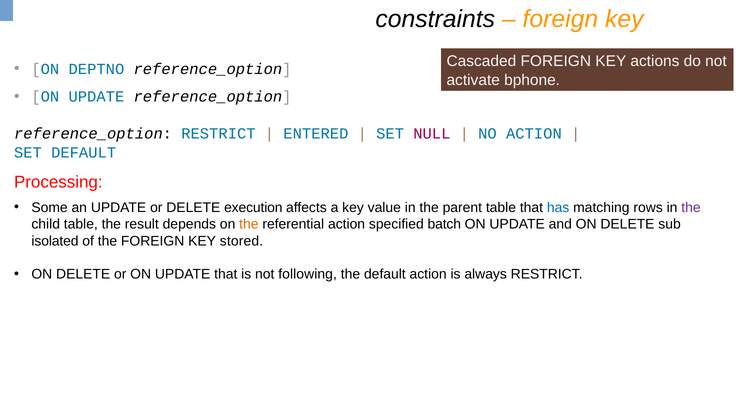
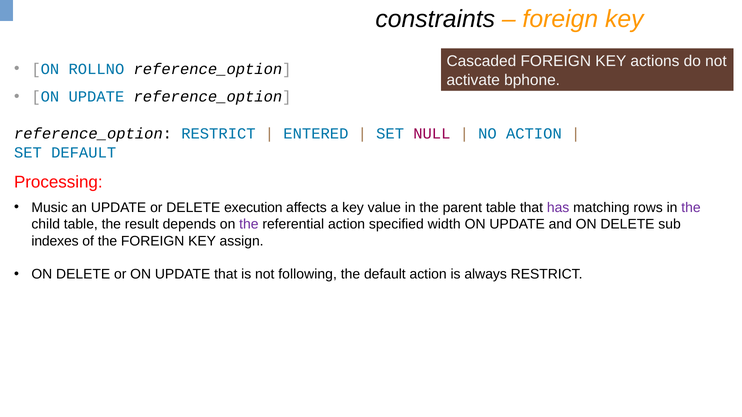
DEPTNO: DEPTNO -> ROLLNO (96, 69)
Some: Some -> Music (50, 208)
has colour: blue -> purple (558, 208)
the colour: orange -> purple (249, 225)
batch: batch -> width (444, 225)
isolated: isolated -> indexes (55, 241)
stored: stored -> assign (242, 241)
